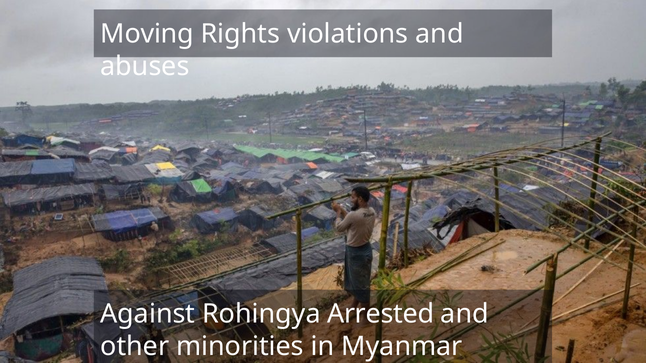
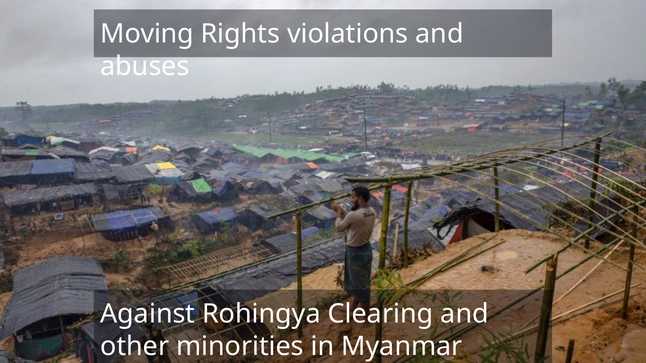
Arrested: Arrested -> Clearing (381, 314)
